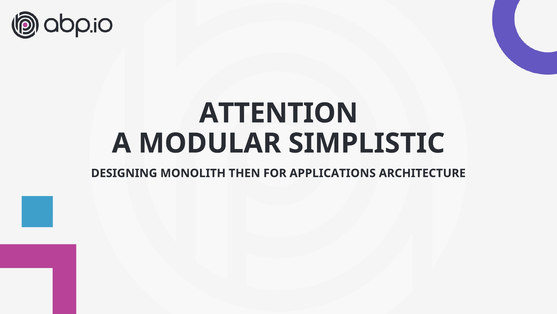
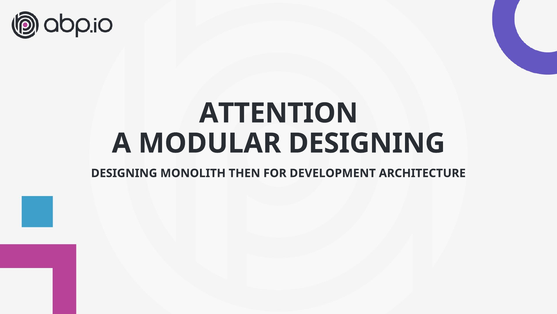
MODULAR SIMPLISTIC: SIMPLISTIC -> DESIGNING (367, 143)
APPLICATIONS: APPLICATIONS -> DEVELOPMENT (333, 173)
